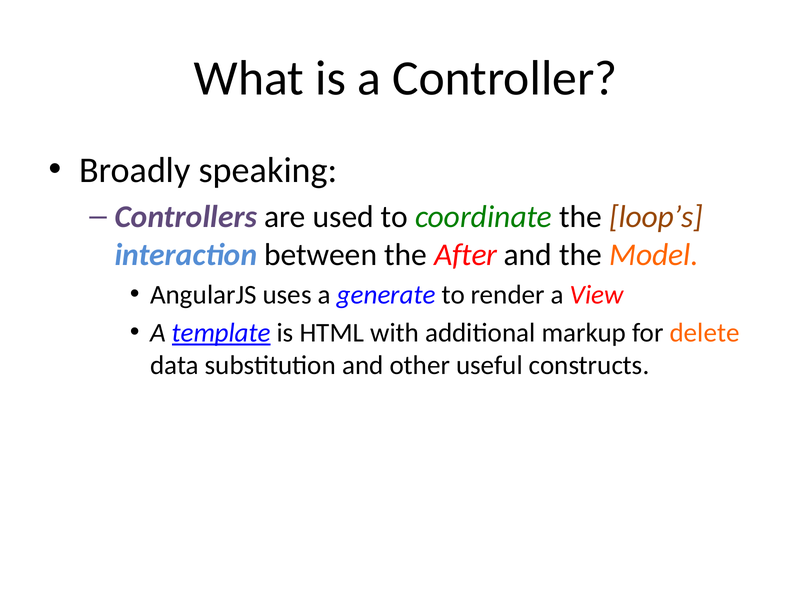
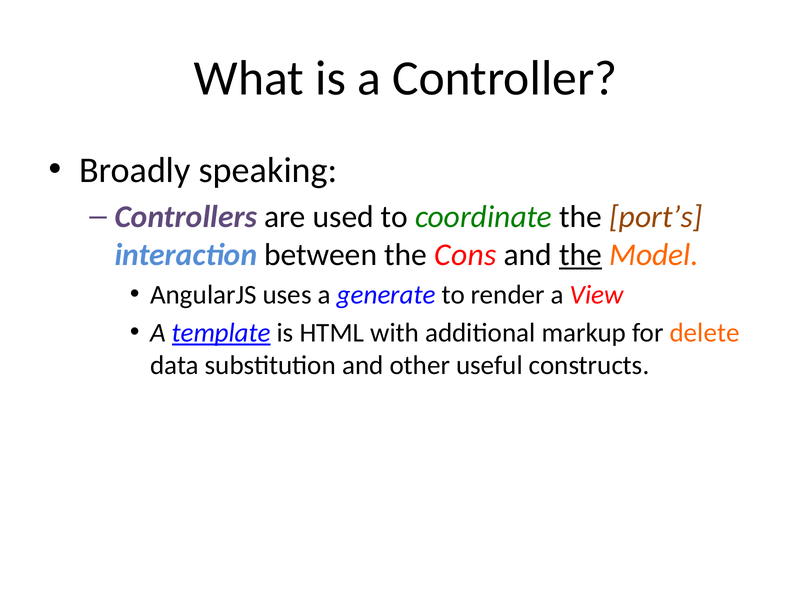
loop’s: loop’s -> port’s (656, 217)
After: After -> Cons (465, 255)
the underline: none -> present (580, 255)
